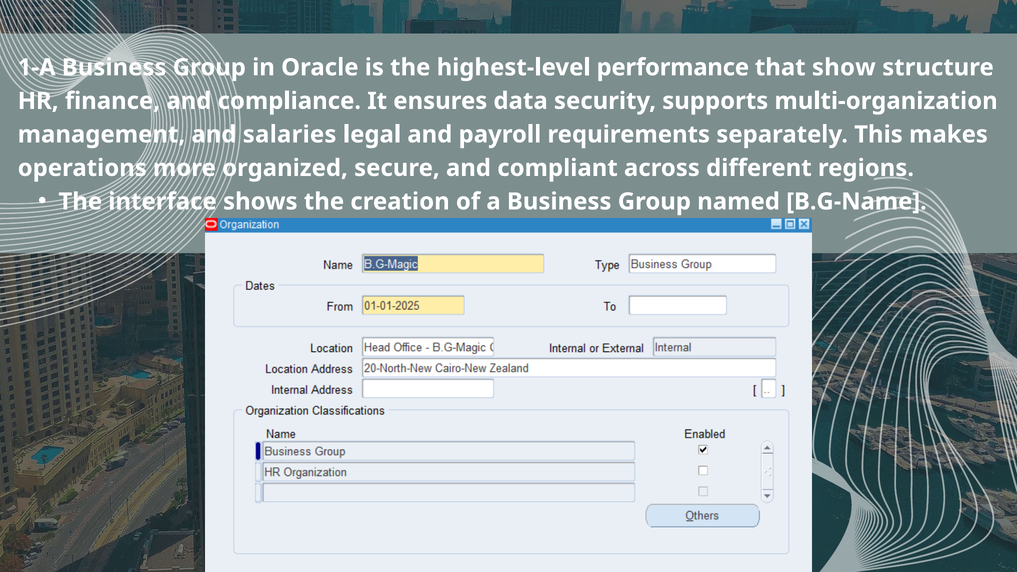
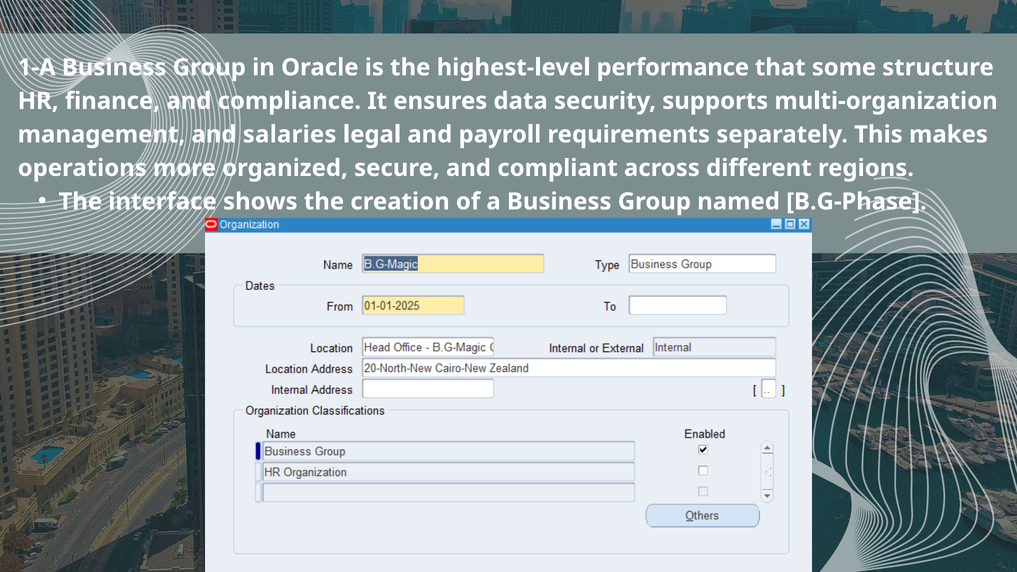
show: show -> some (844, 67)
B.G-Name: B.G-Name -> B.G-Phase (856, 202)
